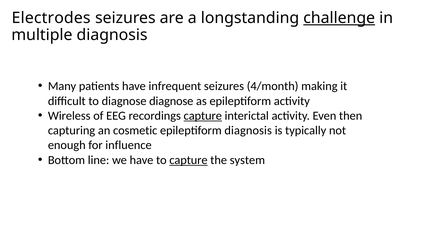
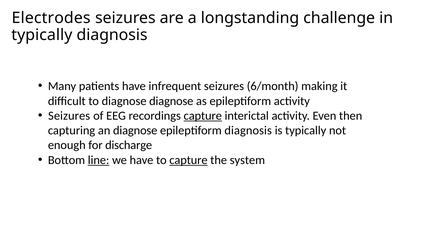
challenge underline: present -> none (339, 18)
multiple: multiple -> typically (42, 35)
4/month: 4/month -> 6/month (273, 86)
Wireless: Wireless -> Seizures (69, 116)
an cosmetic: cosmetic -> diagnose (135, 131)
influence: influence -> discharge (129, 146)
line underline: none -> present (99, 160)
